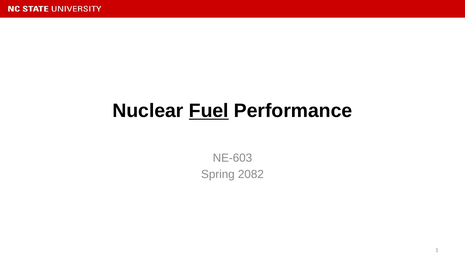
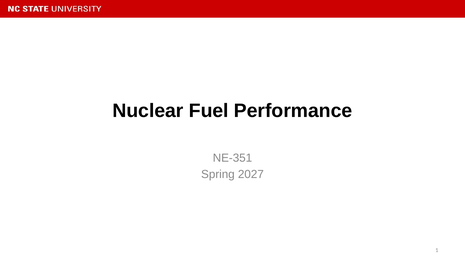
Fuel underline: present -> none (209, 111)
NE-603: NE-603 -> NE-351 (232, 158)
2082: 2082 -> 2027 (251, 174)
